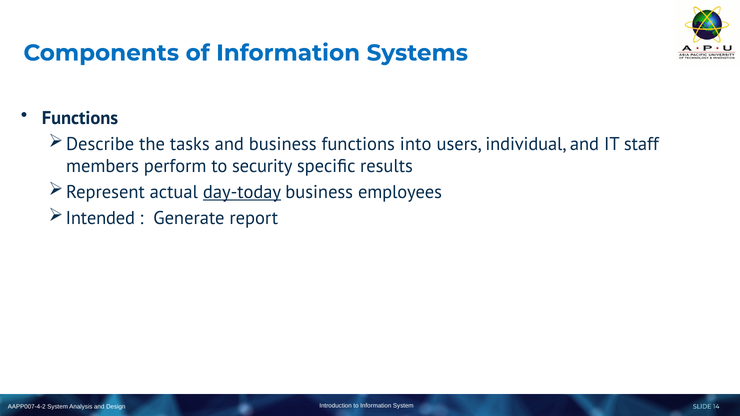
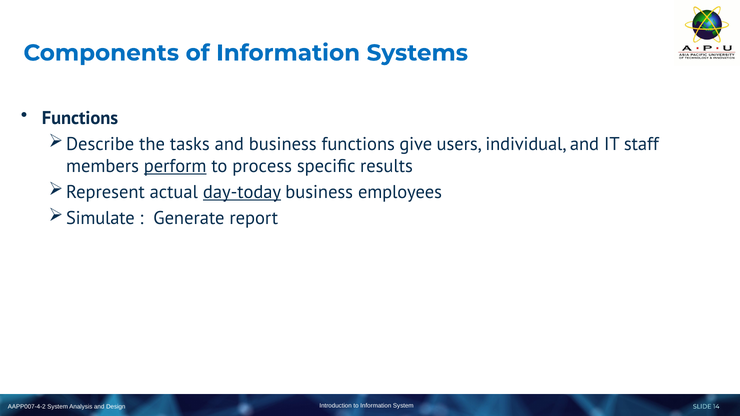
into: into -> give (416, 144)
perform underline: none -> present (175, 166)
security: security -> process (262, 166)
Intended: Intended -> Simulate (100, 218)
